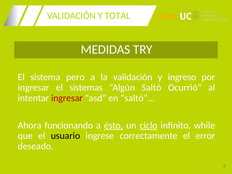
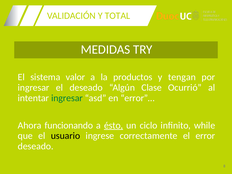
pero: pero -> valor (75, 77)
la validación: validación -> productos (133, 77)
ingreso: ingreso -> tengan (182, 77)
el sistemas: sistemas -> deseado (86, 88)
Saltó: Saltó -> Clase (152, 88)
ingresar colour: red -> green (67, 98)
saltó”…: saltó”… -> error”… (138, 98)
ciclo underline: present -> none (149, 125)
